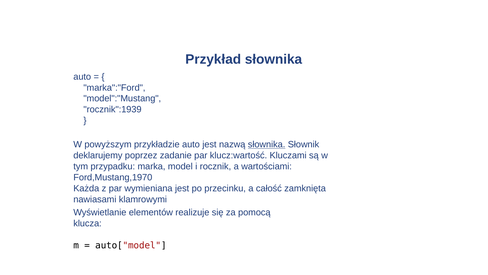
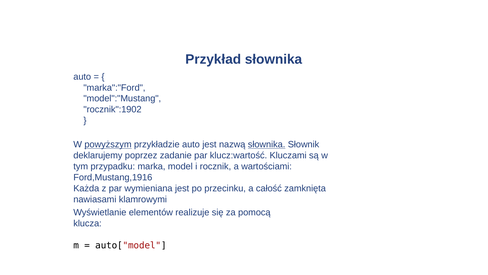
rocznik":1939: rocznik":1939 -> rocznik":1902 (113, 109)
powyższym underline: none -> present (108, 144)
Ford,Mustang,1970: Ford,Mustang,1970 -> Ford,Mustang,1916 (113, 177)
